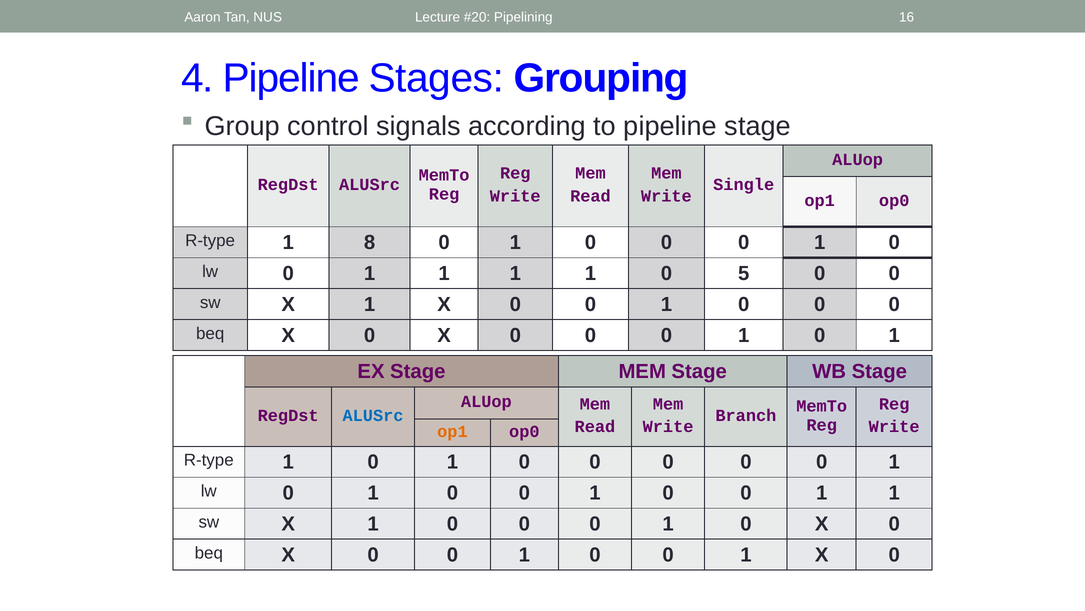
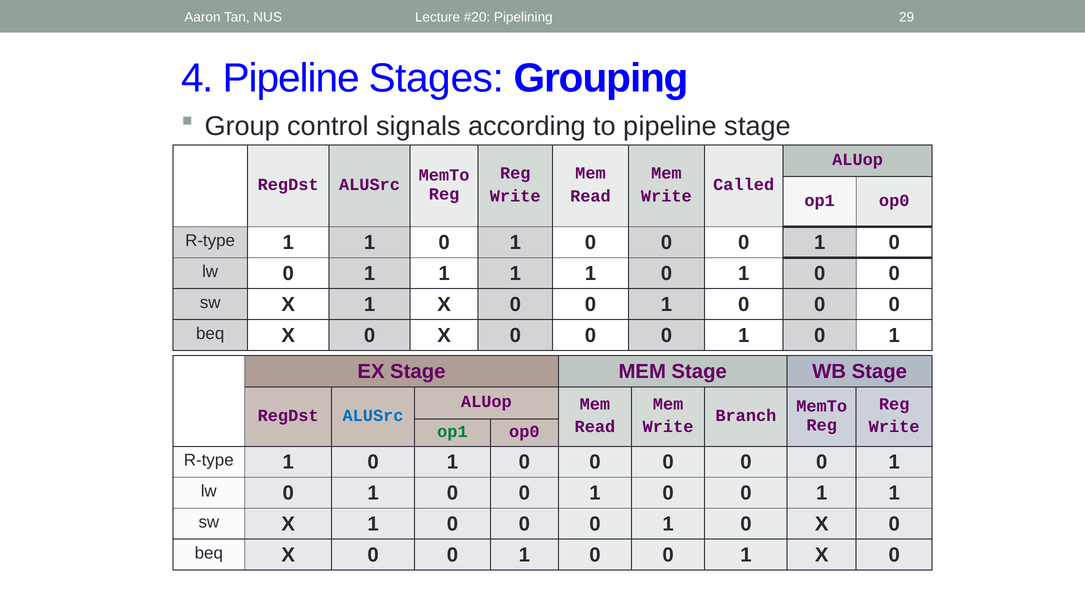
16: 16 -> 29 (907, 17)
Single: Single -> Called (744, 184)
R-type 1 8: 8 -> 1 (370, 242)
5: 5 -> 1 (744, 273)
op1 colour: orange -> green (452, 431)
